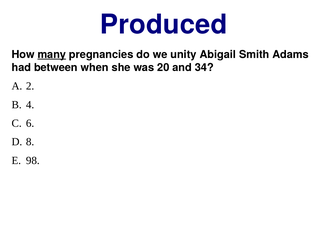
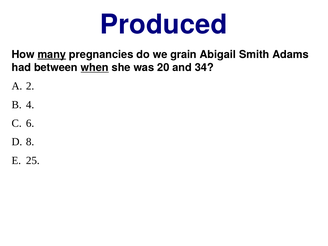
unity: unity -> grain (183, 54)
when underline: none -> present (95, 68)
98: 98 -> 25 (33, 160)
